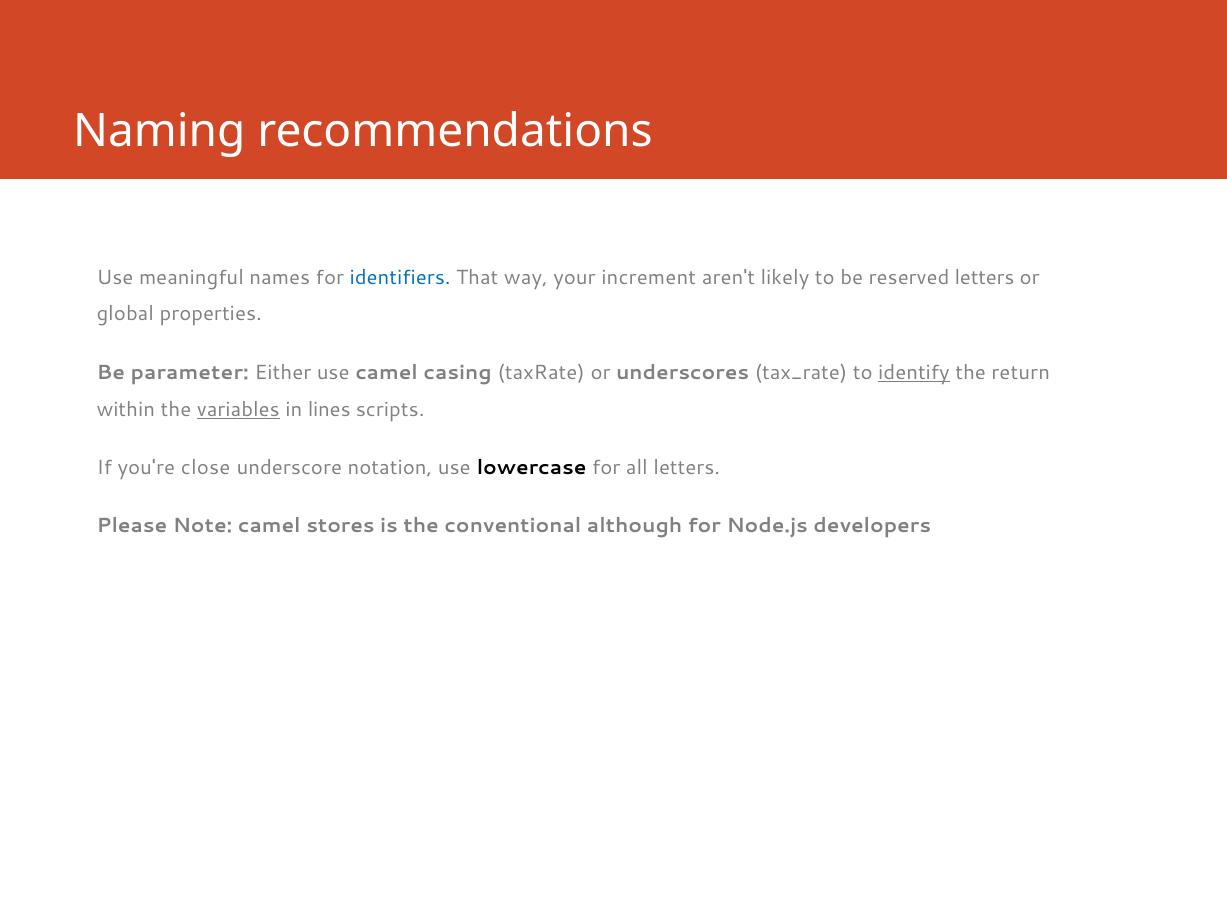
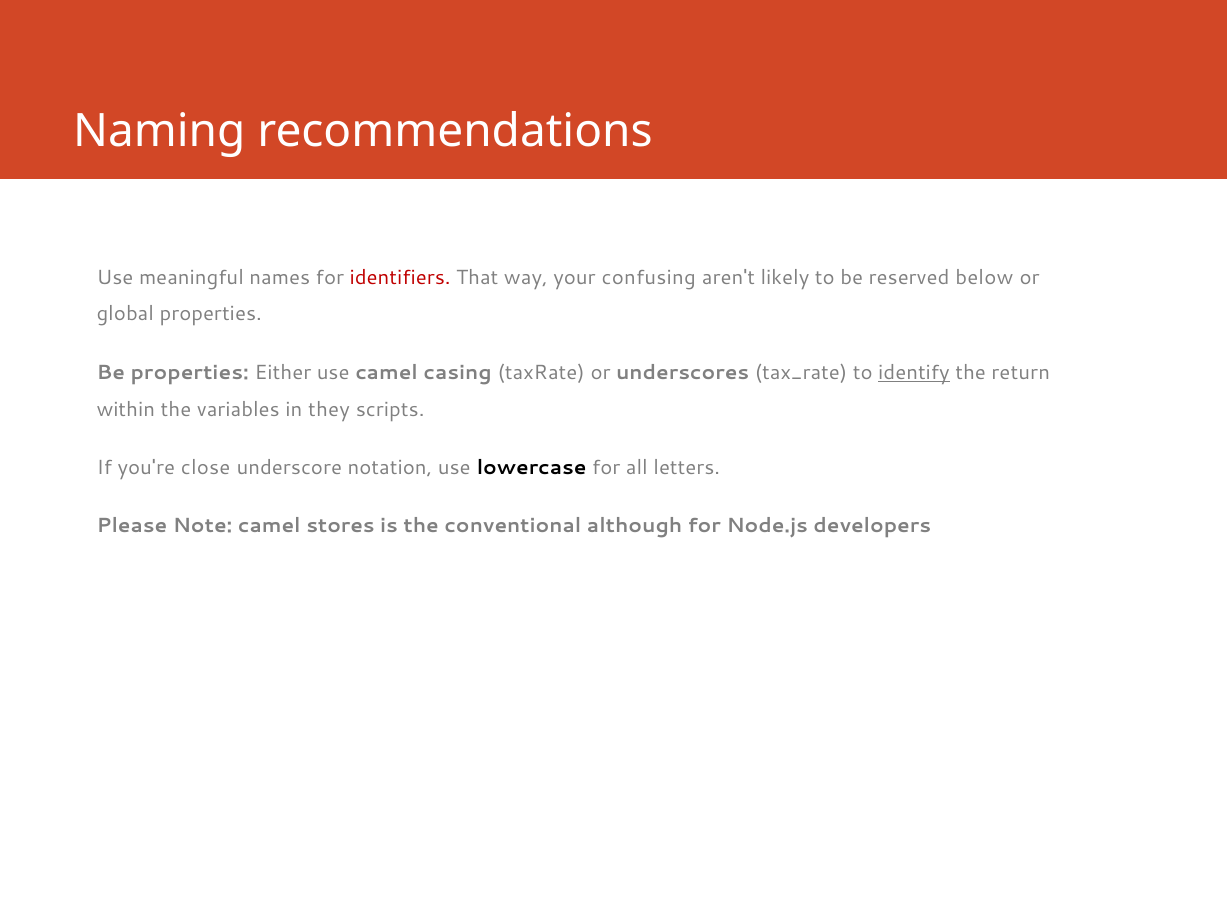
identifiers colour: blue -> red (400, 277)
increment: increment -> confusing (649, 277)
reserved letters: letters -> below (984, 277)
Be parameter: parameter -> properties (190, 372)
variables underline: present -> none (238, 409)
lines: lines -> they (329, 409)
